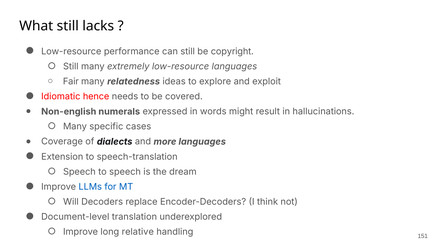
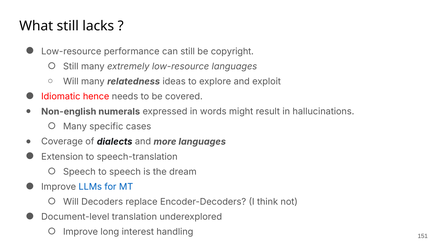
Fair: Fair -> Will (71, 82)
relative: relative -> interest (138, 232)
